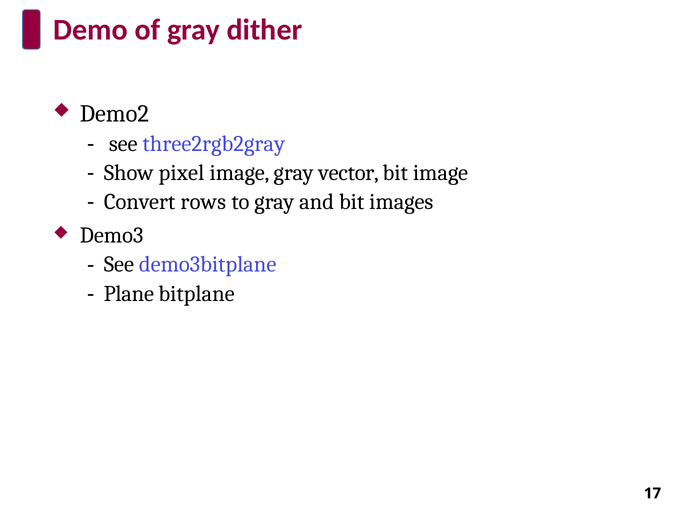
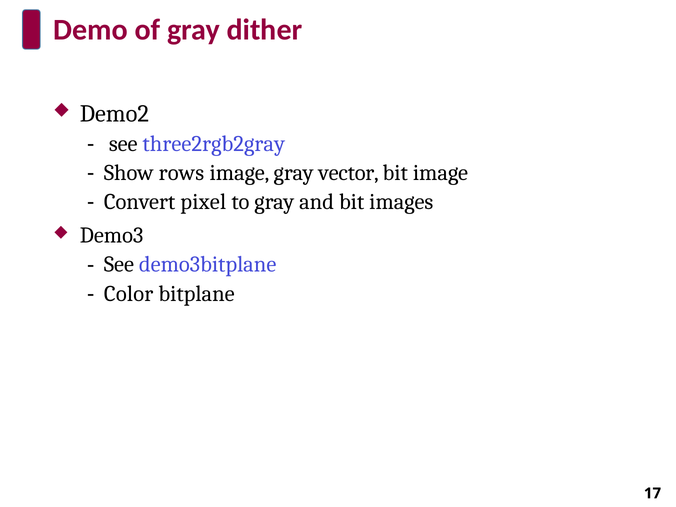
pixel: pixel -> rows (181, 173)
rows: rows -> pixel (203, 202)
Plane: Plane -> Color (129, 294)
